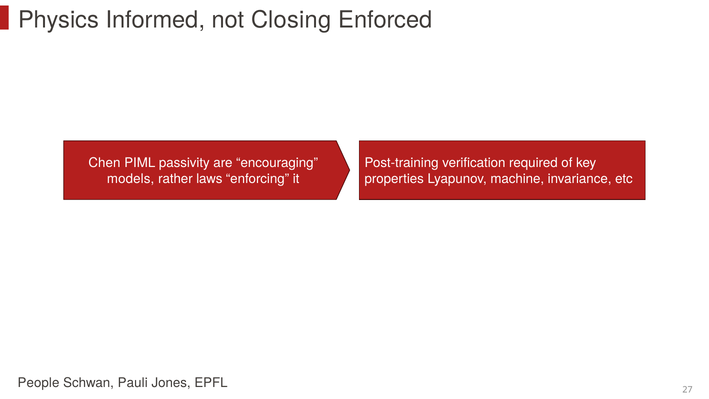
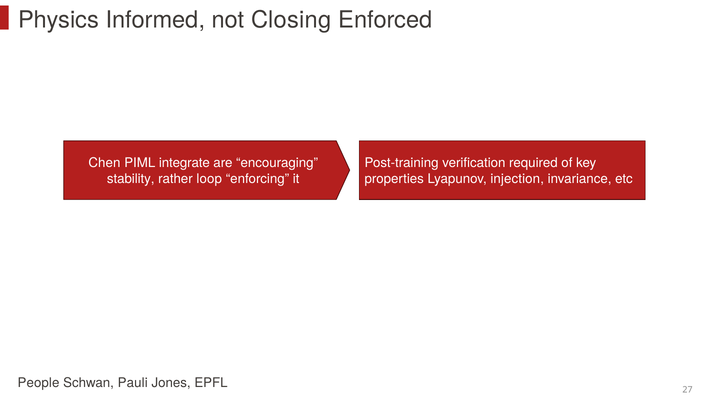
passivity: passivity -> integrate (184, 163)
models: models -> stability (131, 179)
laws: laws -> loop (209, 179)
machine: machine -> injection (517, 179)
